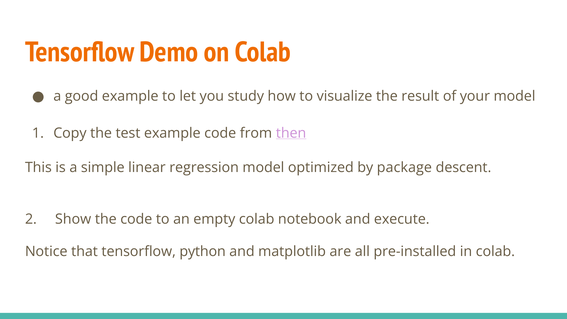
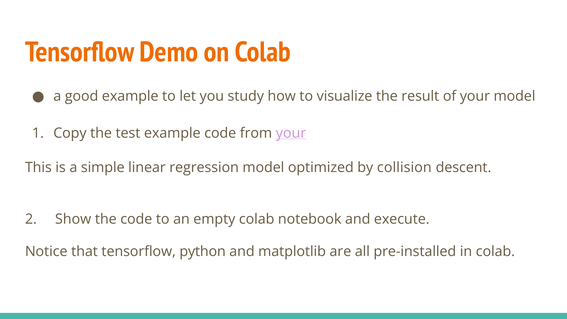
from then: then -> your (291, 133)
package: package -> collision (404, 168)
